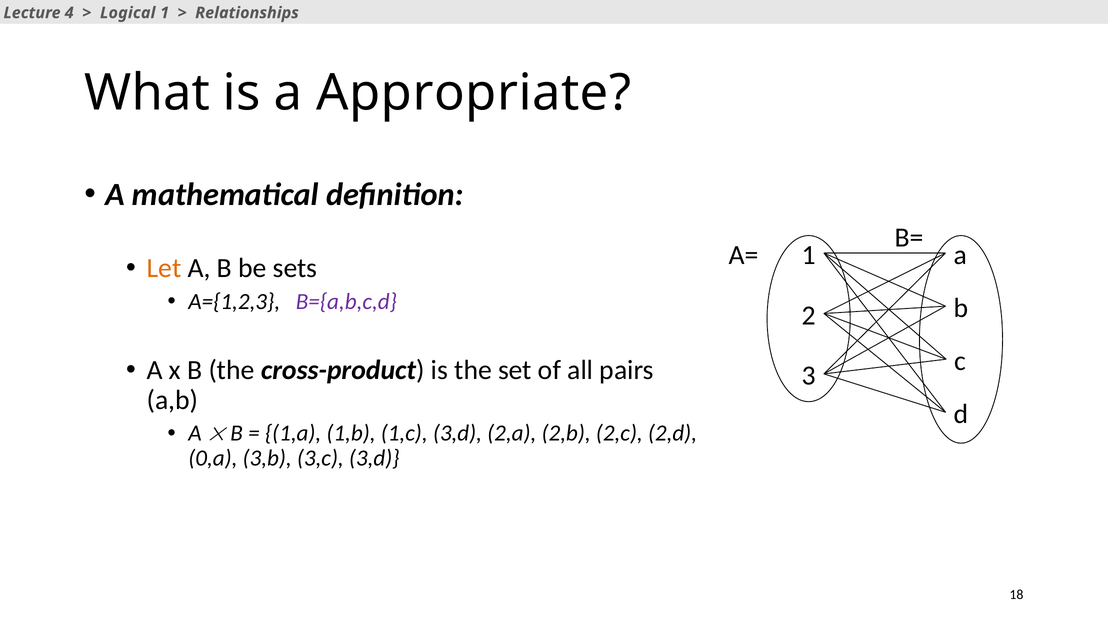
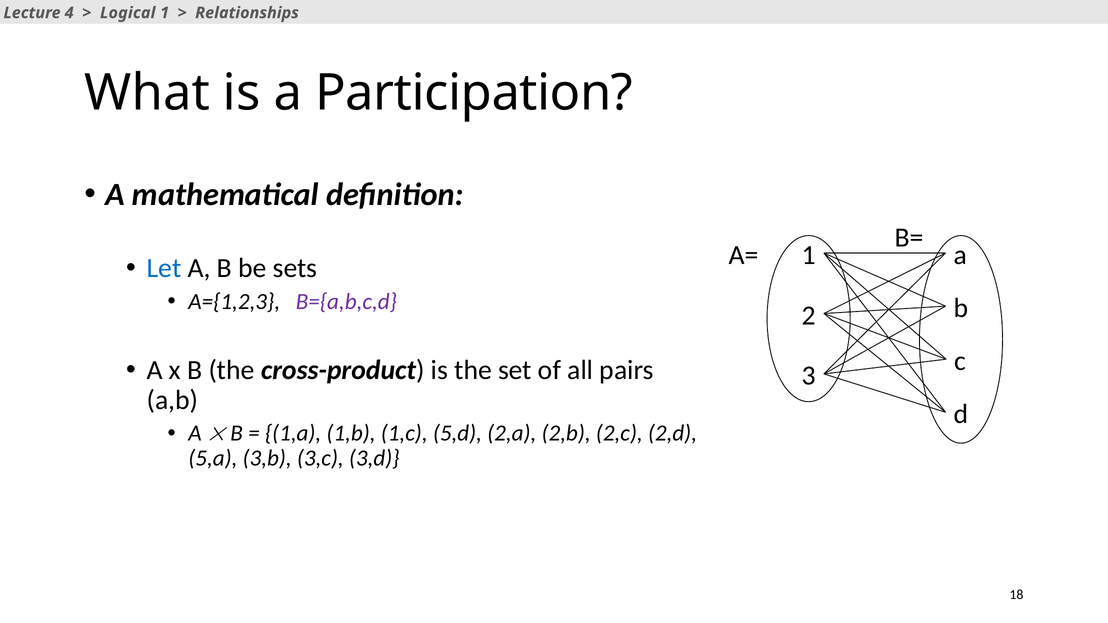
Appropriate: Appropriate -> Participation (474, 93)
Let colour: orange -> blue (164, 268)
1,c 3,d: 3,d -> 5,d (457, 434)
0,a: 0,a -> 5,a (213, 458)
